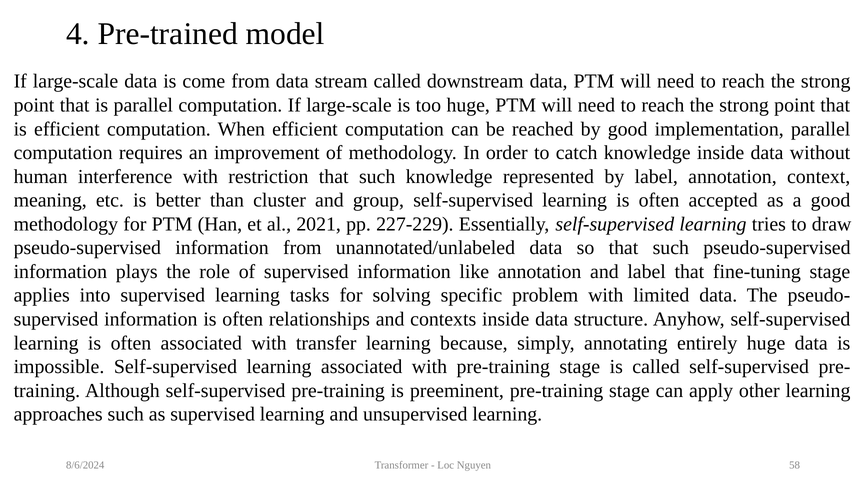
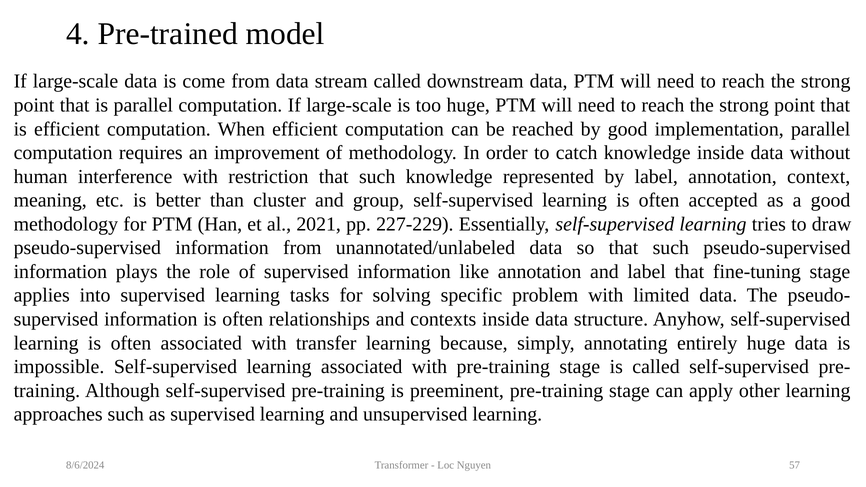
58: 58 -> 57 (795, 465)
